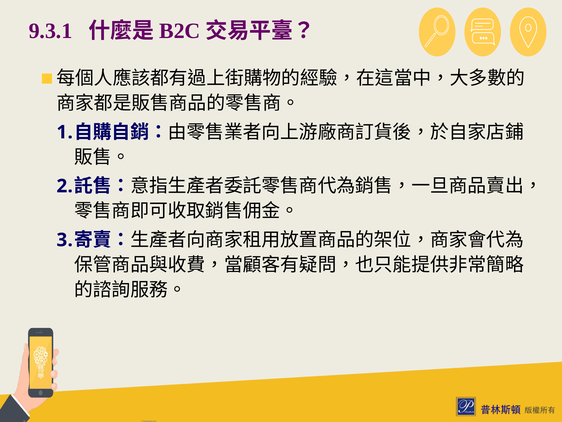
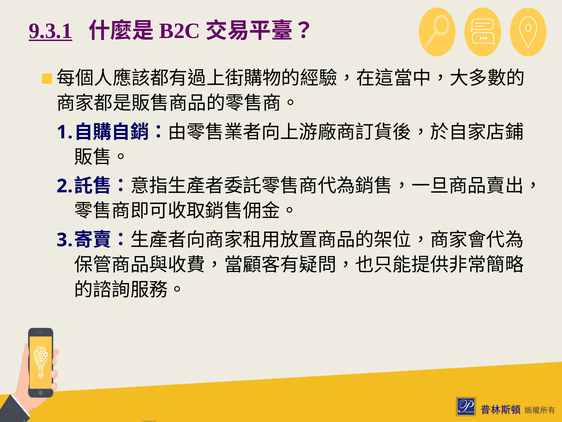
9.3.1 underline: none -> present (51, 31)
